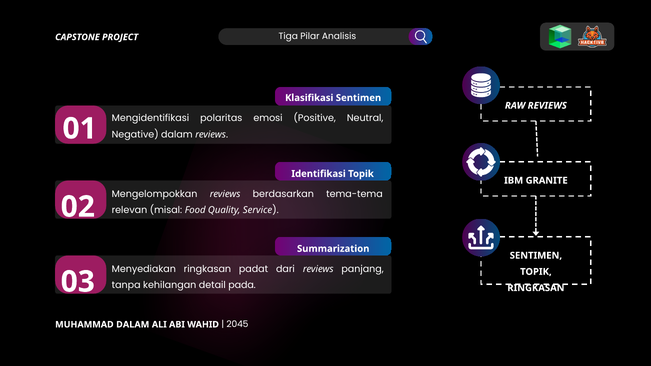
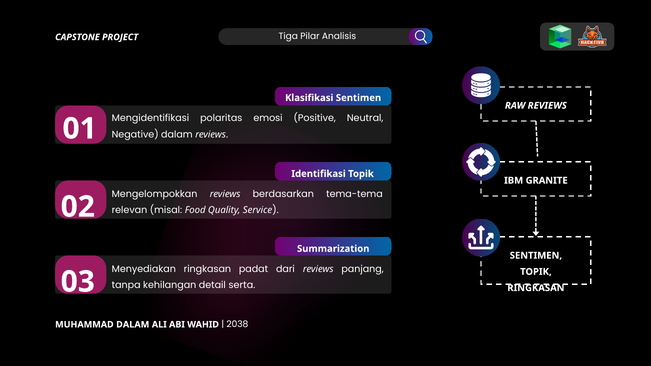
pada: pada -> serta (242, 285)
2045: 2045 -> 2038 (237, 325)
